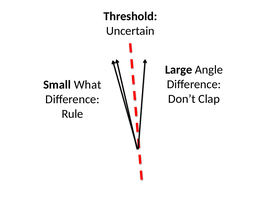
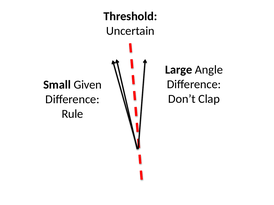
What: What -> Given (88, 85)
